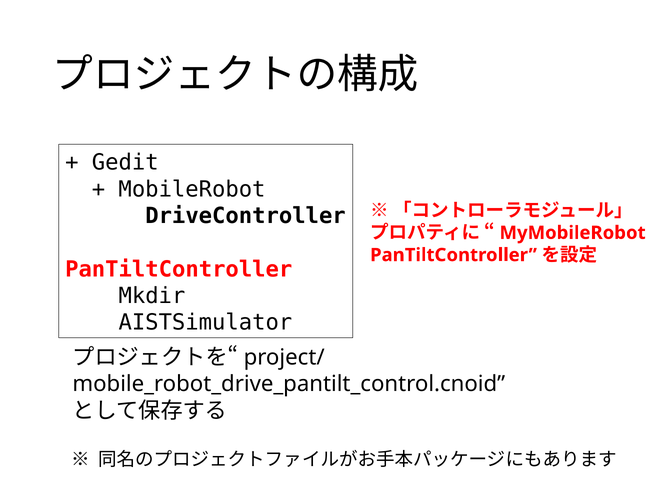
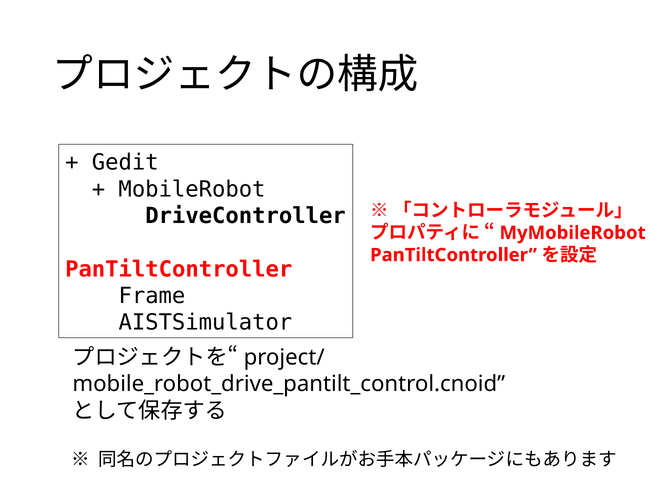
Mkdir: Mkdir -> Frame (152, 296)
